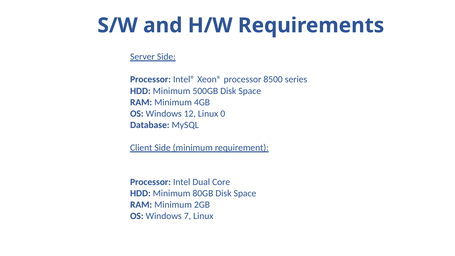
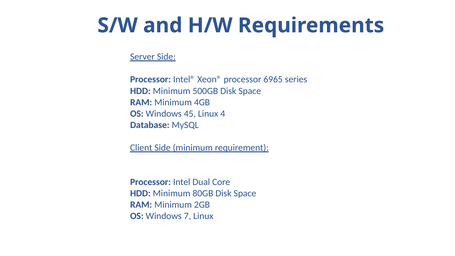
8500: 8500 -> 6965 (273, 80)
12: 12 -> 45 (190, 114)
0: 0 -> 4 (223, 114)
